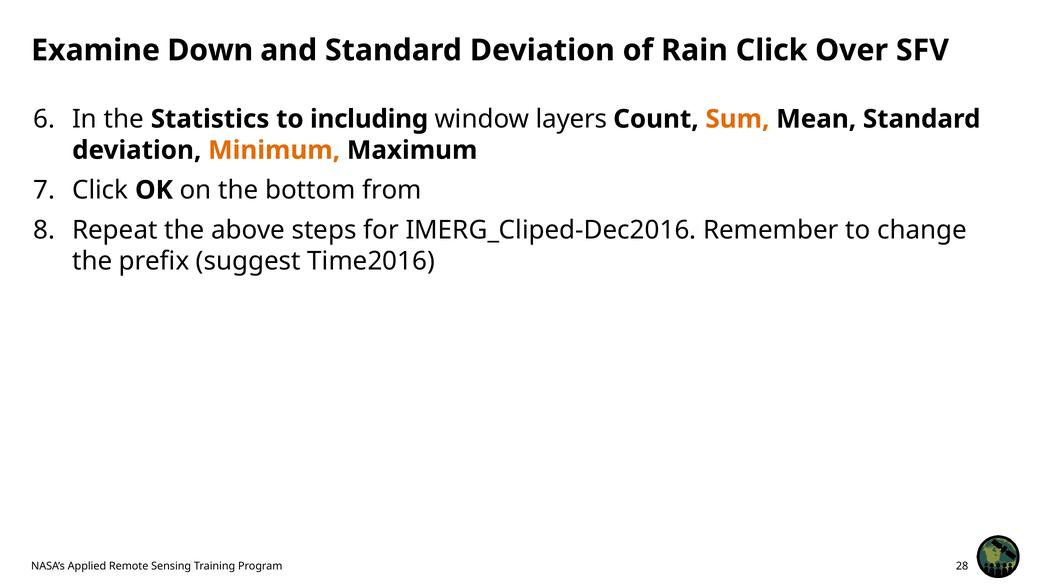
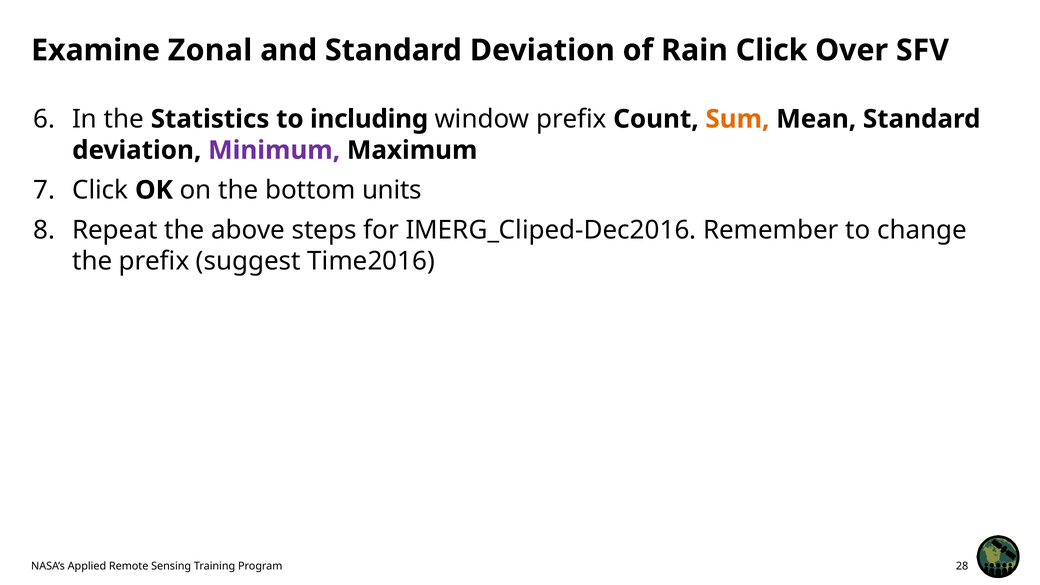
Down: Down -> Zonal (210, 50)
window layers: layers -> prefix (571, 119)
Minimum colour: orange -> purple (274, 150)
from: from -> units (392, 190)
